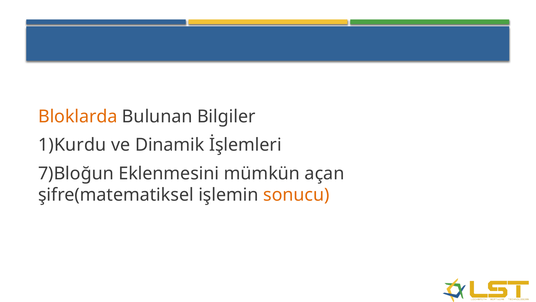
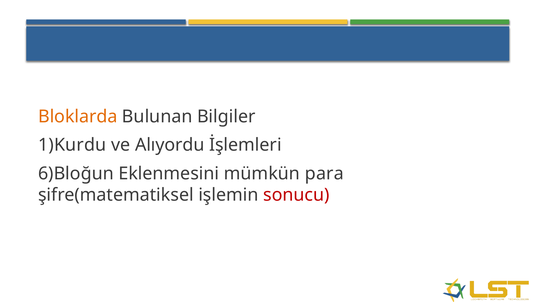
Dinamik: Dinamik -> Alıyordu (170, 145)
7)Bloğun: 7)Bloğun -> 6)Bloğun (76, 173)
açan: açan -> para (324, 173)
sonucu colour: orange -> red (296, 195)
